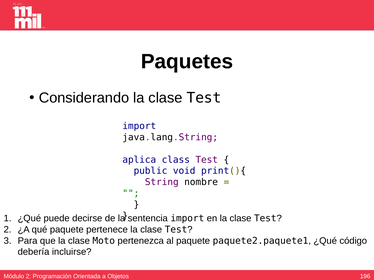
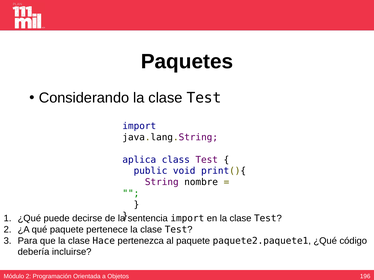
Moto: Moto -> Hace (104, 241)
